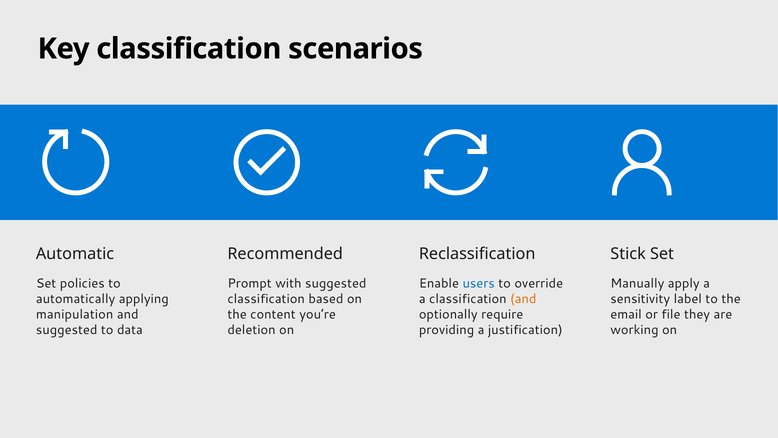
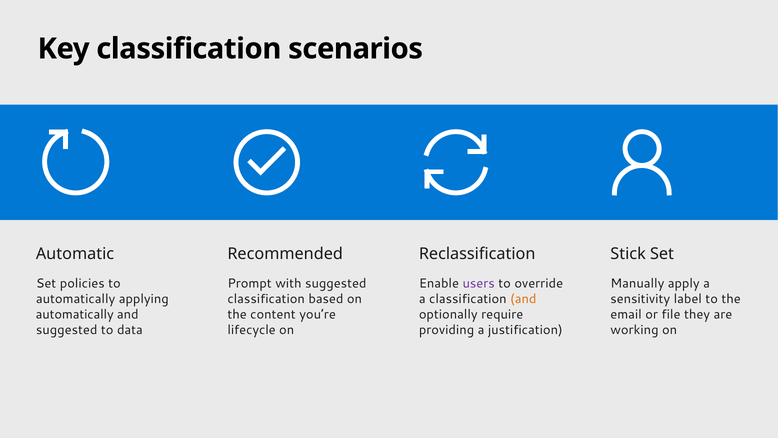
users colour: blue -> purple (479, 283)
manipulation: manipulation -> automatically (75, 314)
deletion: deletion -> lifecycle (252, 330)
